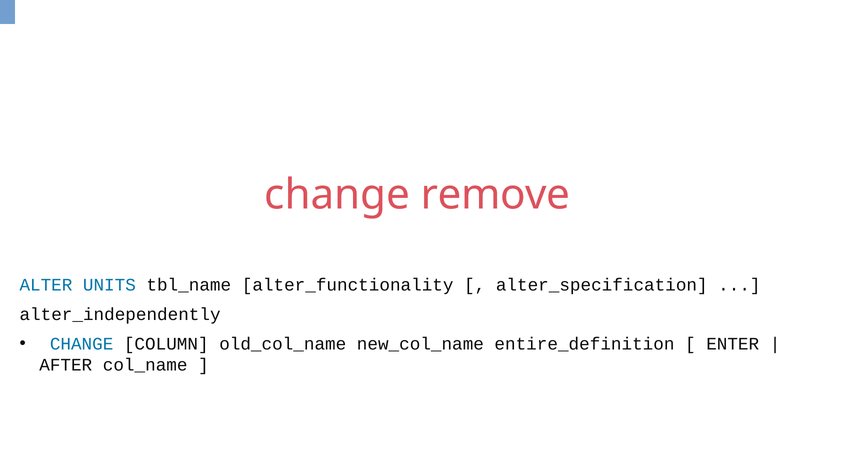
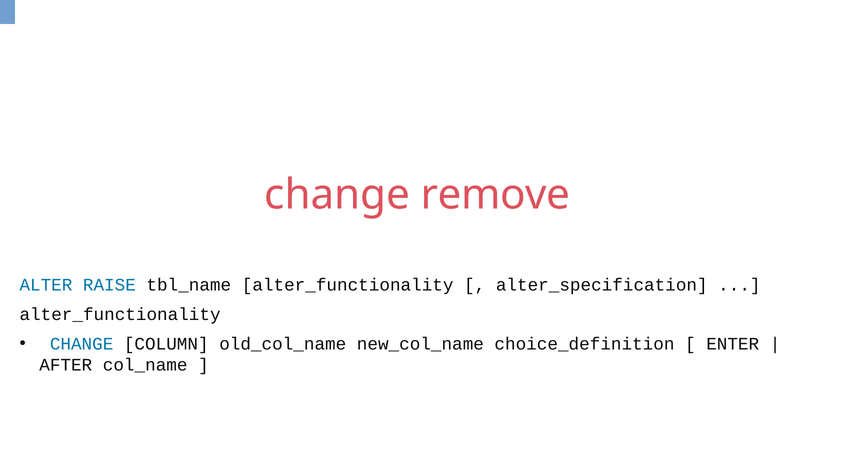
UNITS: UNITS -> RAISE (109, 285)
alter_independently: alter_independently -> alter_functionality (120, 314)
entire_definition: entire_definition -> choice_definition (584, 344)
